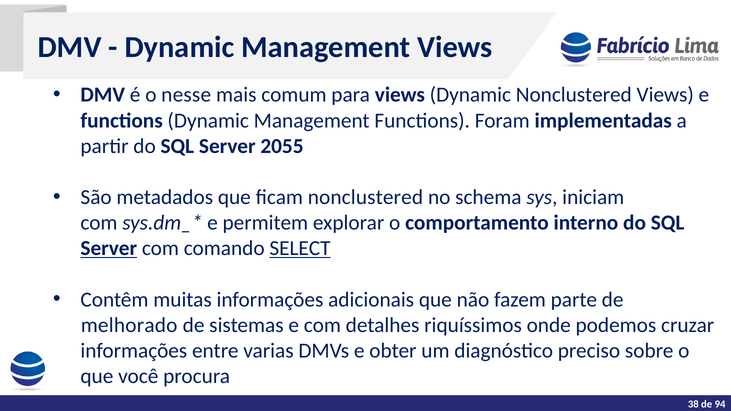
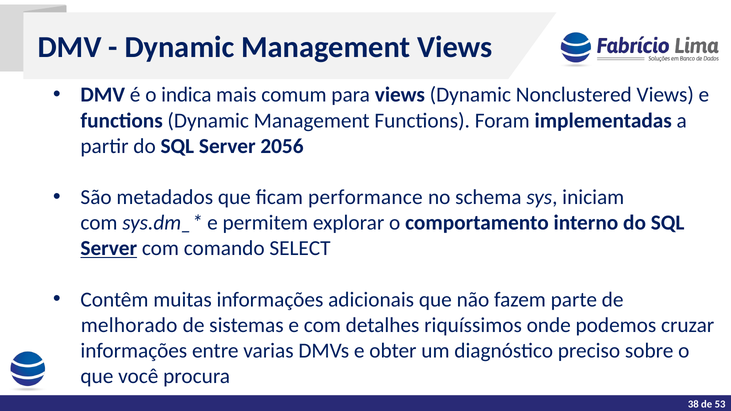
nesse: nesse -> indica (186, 95)
2055: 2055 -> 2056 (282, 146)
ficam nonclustered: nonclustered -> performance (365, 197)
SELECT underline: present -> none (300, 249)
94: 94 -> 53 (720, 404)
